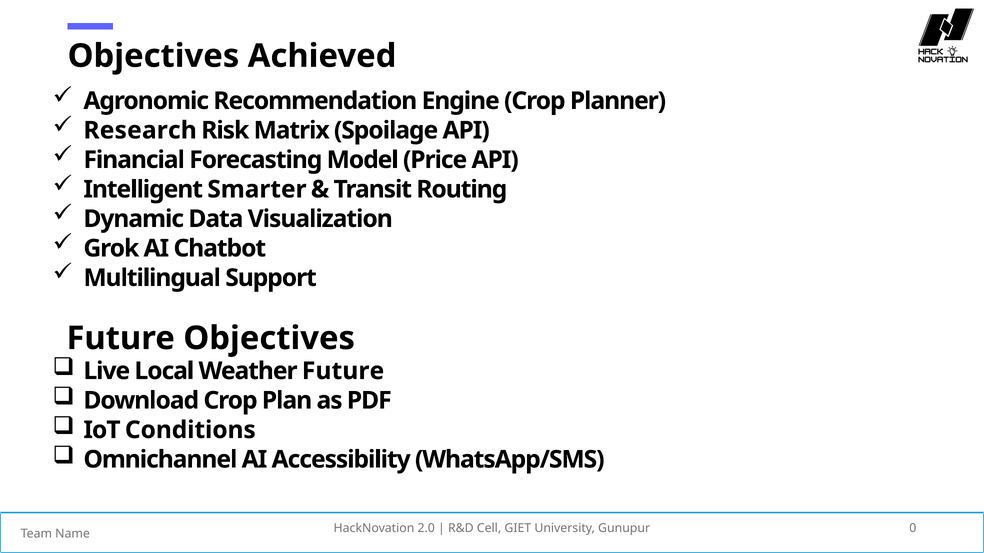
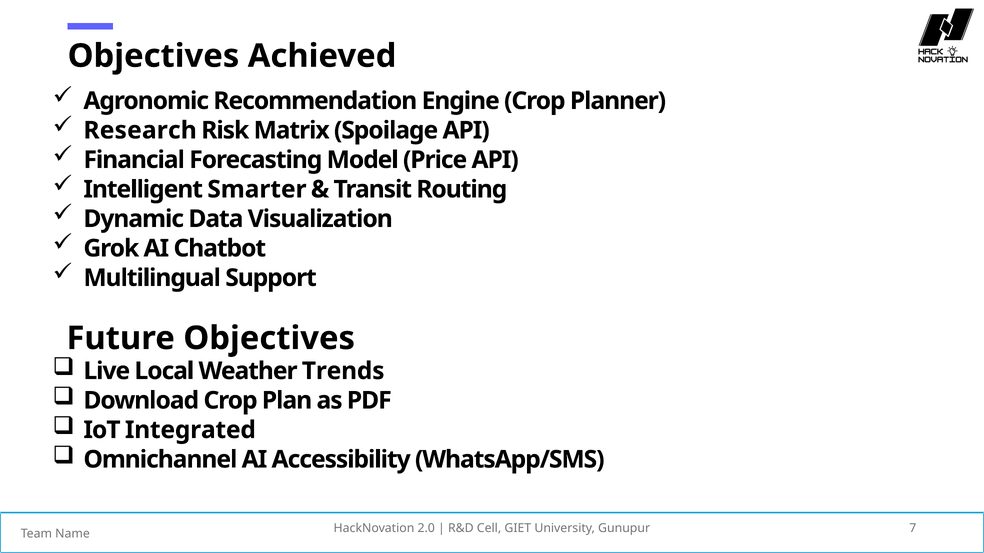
Weather Future: Future -> Trends (343, 371)
Conditions: Conditions -> Integrated (190, 430)
0: 0 -> 7 (913, 529)
